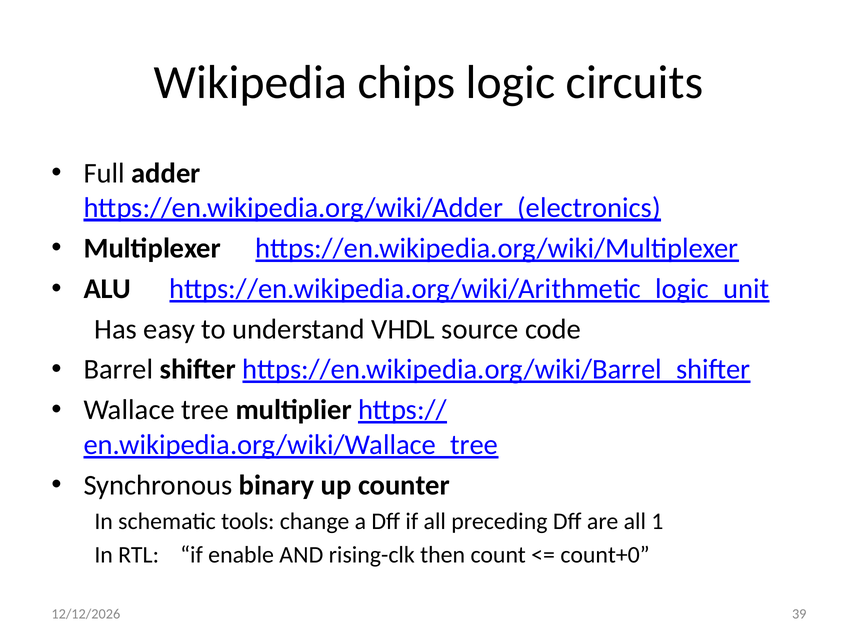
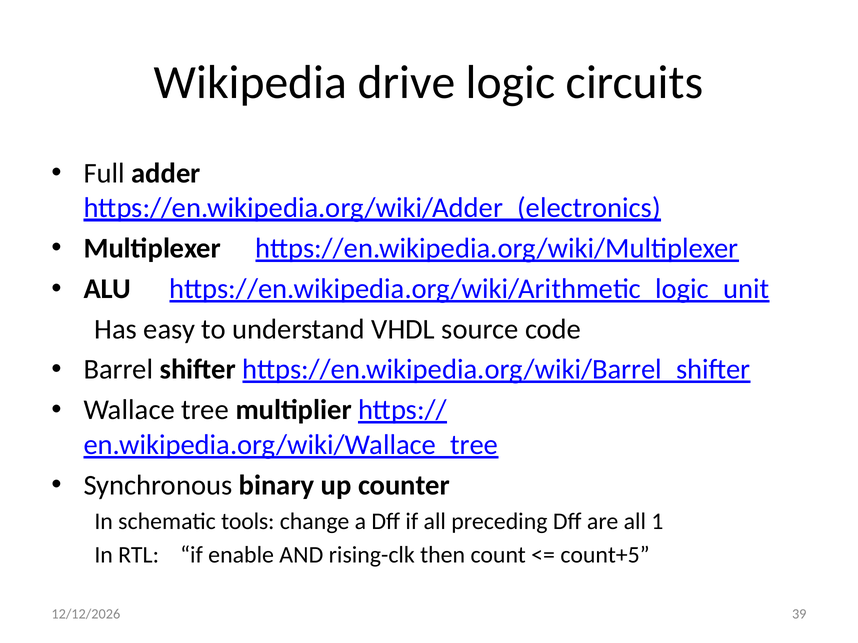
chips: chips -> drive (406, 83)
count+0: count+0 -> count+5 (605, 555)
